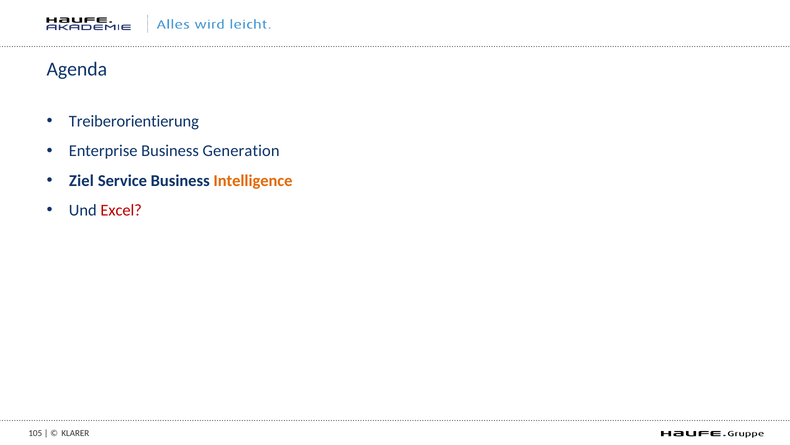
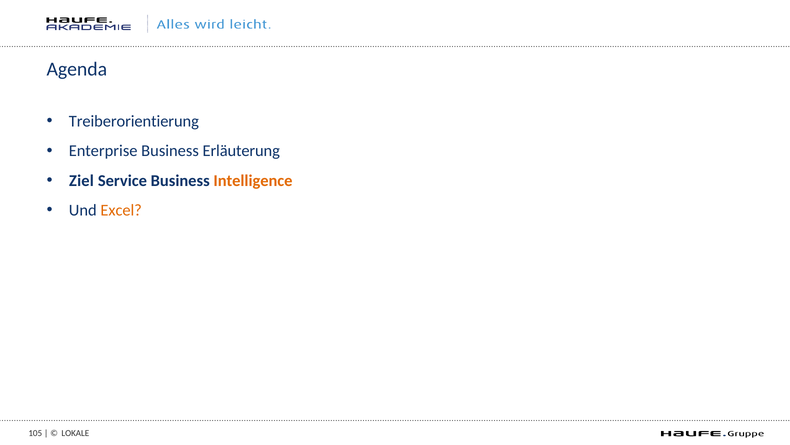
Generation: Generation -> Erläuterung (241, 151)
Excel colour: red -> orange (121, 210)
KLARER: KLARER -> LOKALE (75, 433)
